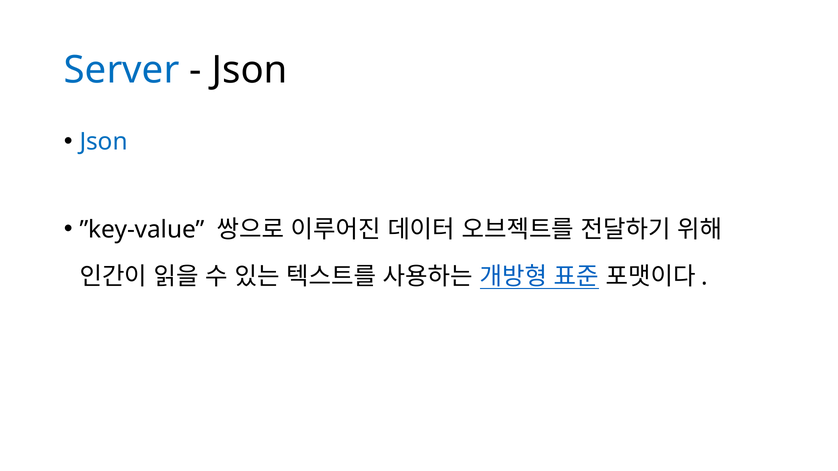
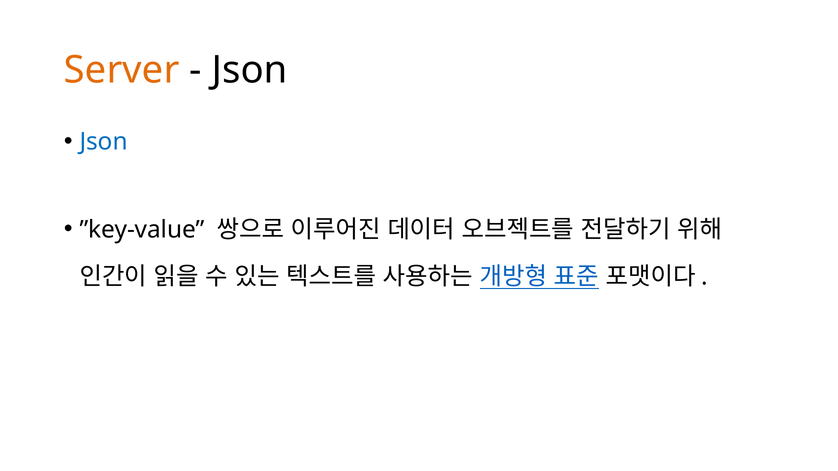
Server colour: blue -> orange (122, 70)
